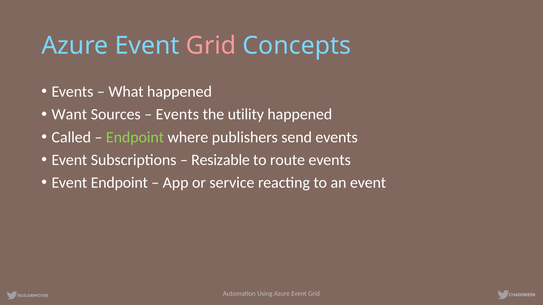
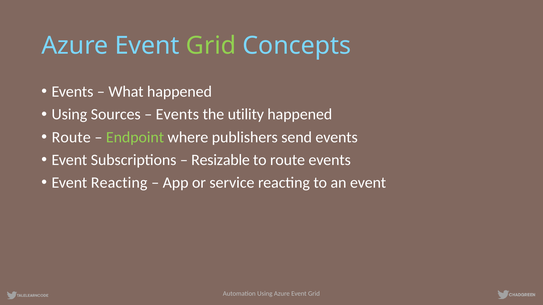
Grid colour: pink -> light green (211, 46)
Want: Want -> Using (69, 115)
Called: Called -> Route (71, 137)
Event Endpoint: Endpoint -> Reacting (119, 183)
